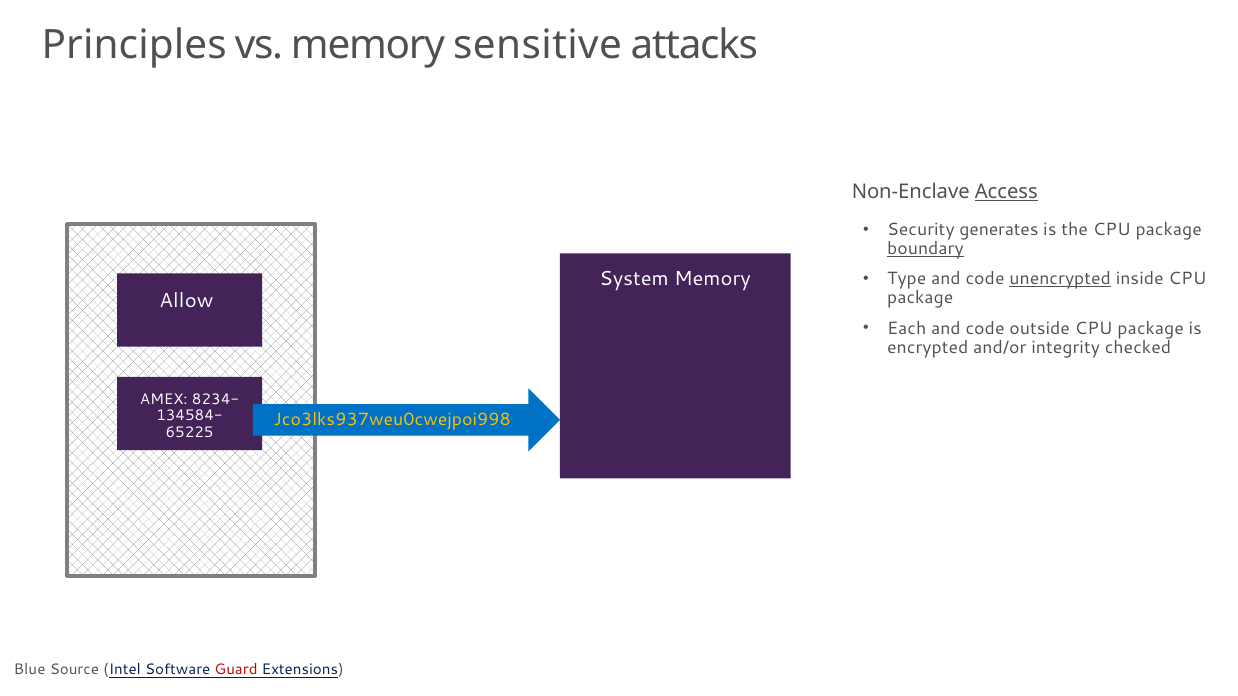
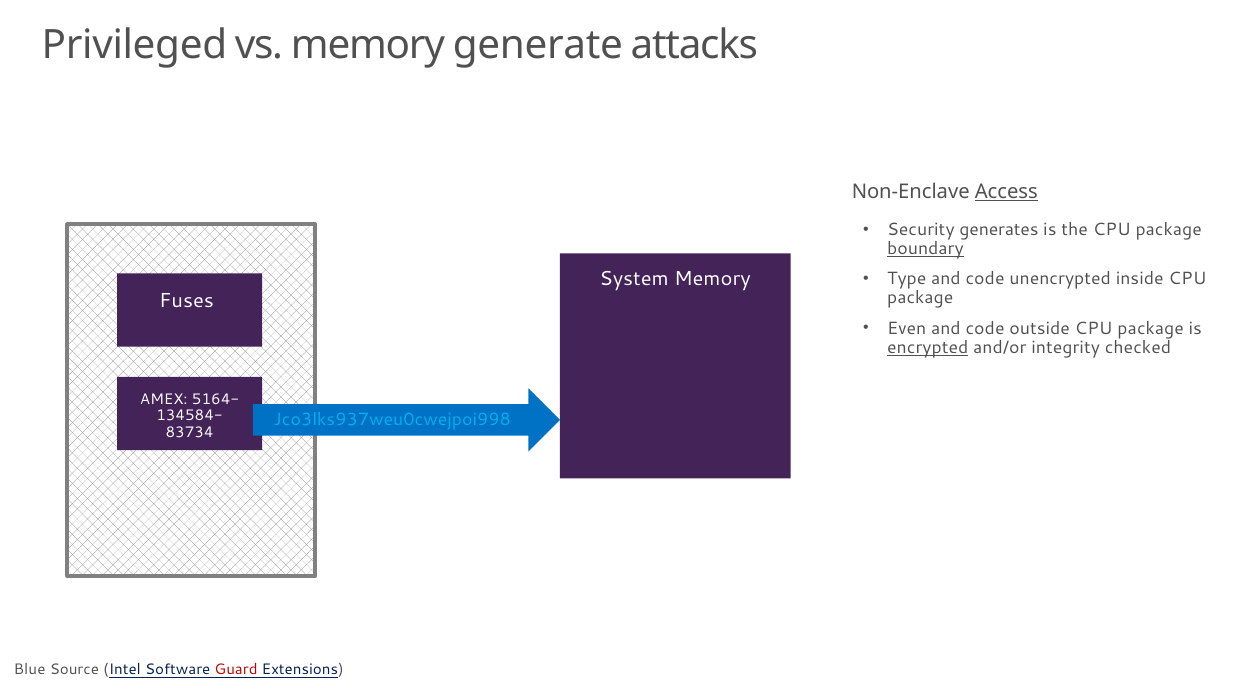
Principles: Principles -> Privileged (134, 45)
sensitive: sensitive -> generate (538, 45)
unencrypted underline: present -> none (1060, 279)
Allow: Allow -> Fuses (187, 301)
Each: Each -> Even (907, 328)
encrypted underline: none -> present (928, 348)
8234-: 8234- -> 5164- (216, 400)
Jco3lks937weu0cwejpoi998 colour: yellow -> light blue (392, 420)
65225: 65225 -> 83734 (190, 432)
